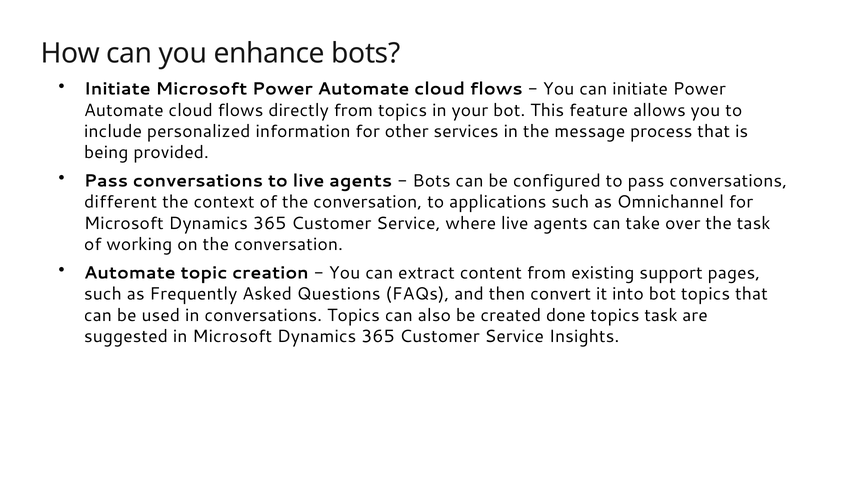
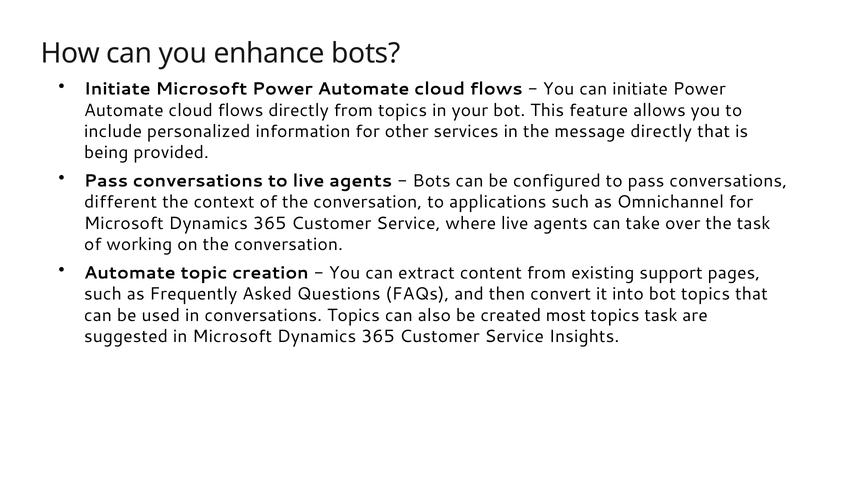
message process: process -> directly (661, 131)
done: done -> most (566, 315)
